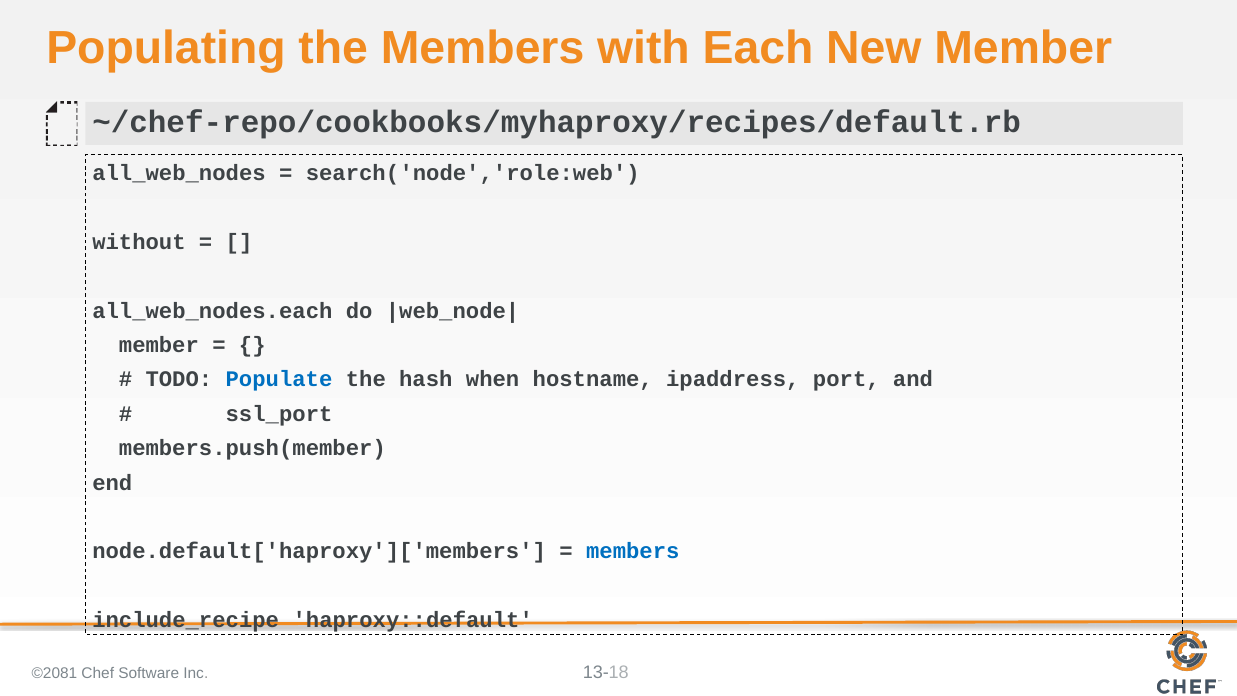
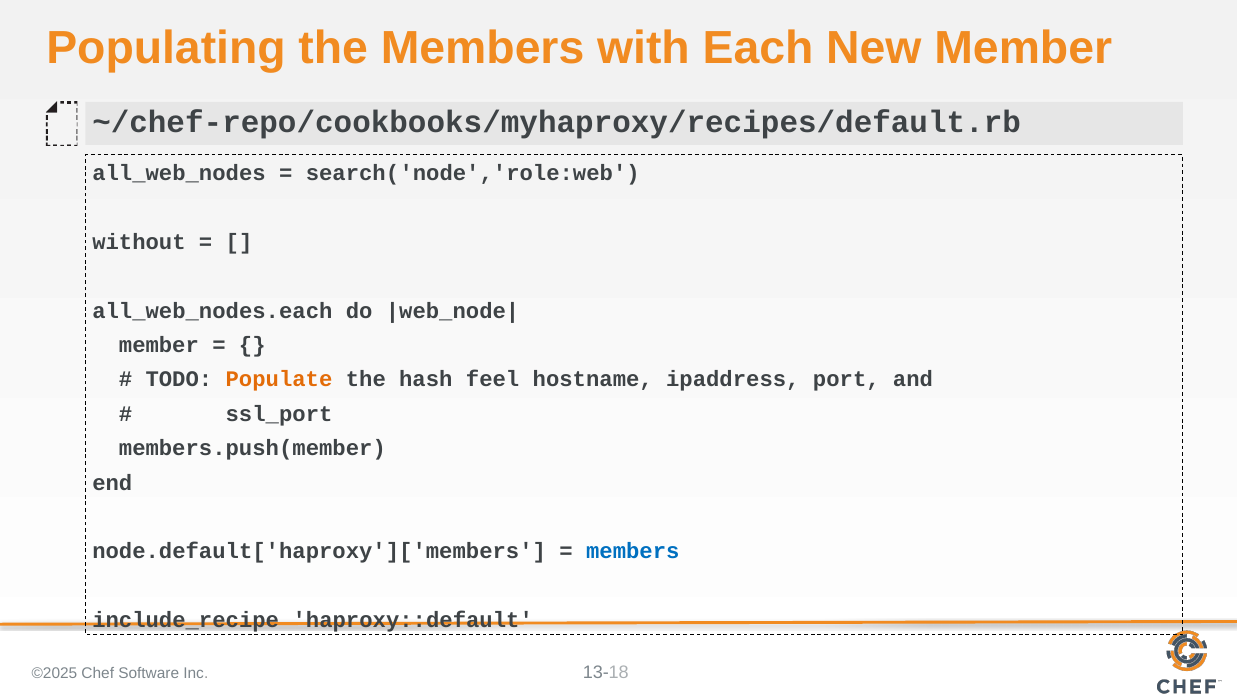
Populate colour: blue -> orange (279, 380)
when: when -> feel (493, 380)
©2081: ©2081 -> ©2025 (54, 673)
